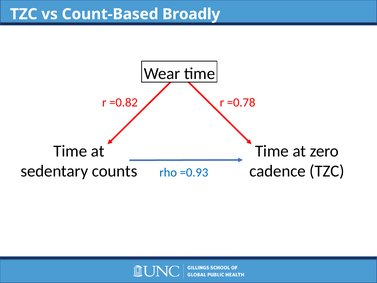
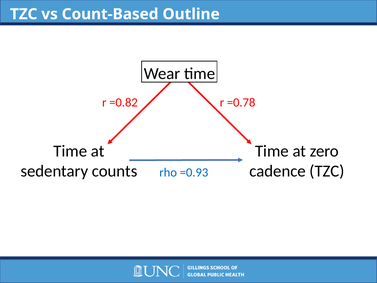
Broadly: Broadly -> Outline (191, 14)
